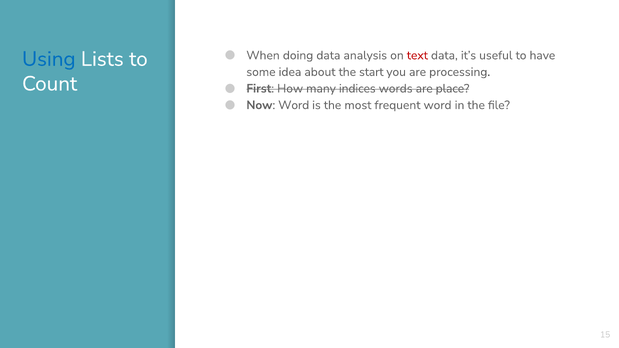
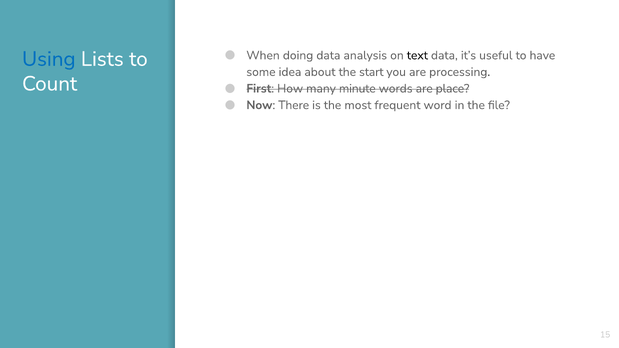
text colour: red -> black (417, 55)
indices: indices -> minute (357, 89)
Now Word: Word -> There (294, 105)
